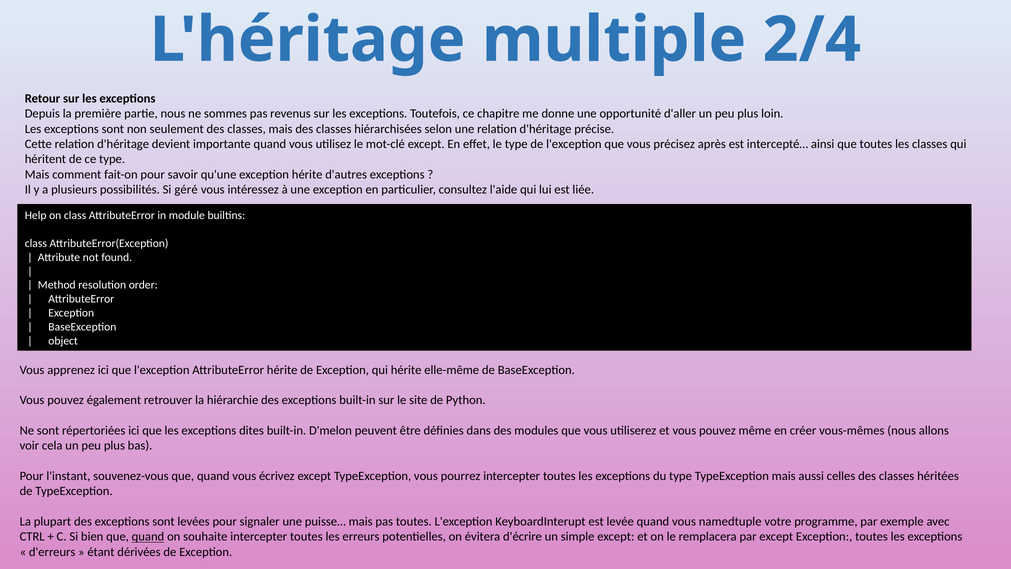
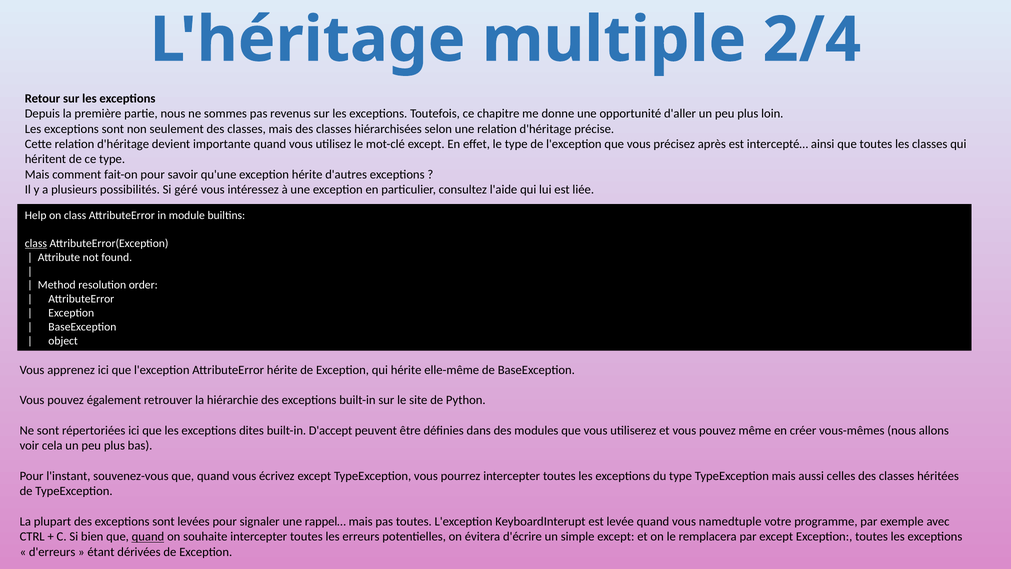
class underline: none -> present (36, 243)
D'melon: D'melon -> D'accept (331, 430)
puisse…: puisse… -> rappel… (325, 521)
